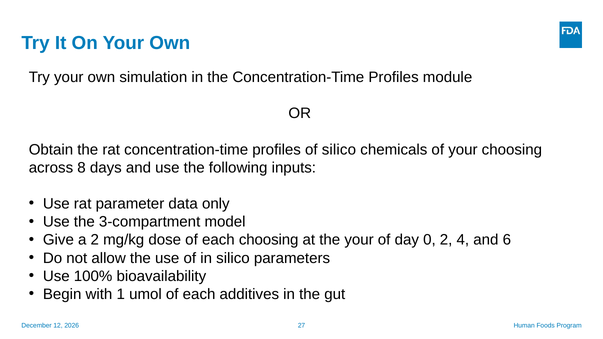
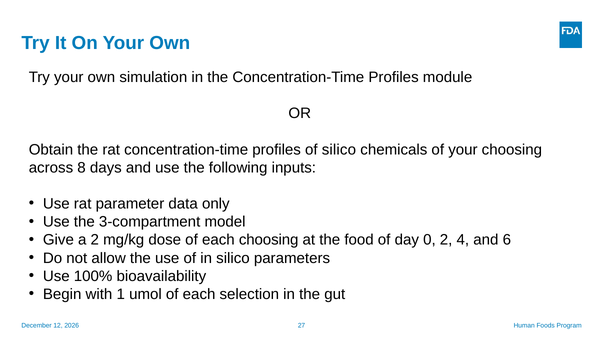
the your: your -> food (359, 240)
additives: additives -> selection (249, 294)
